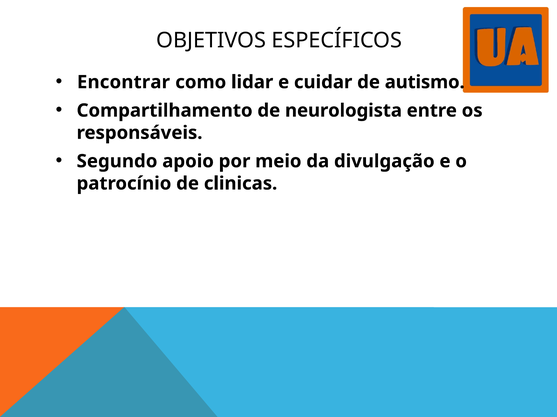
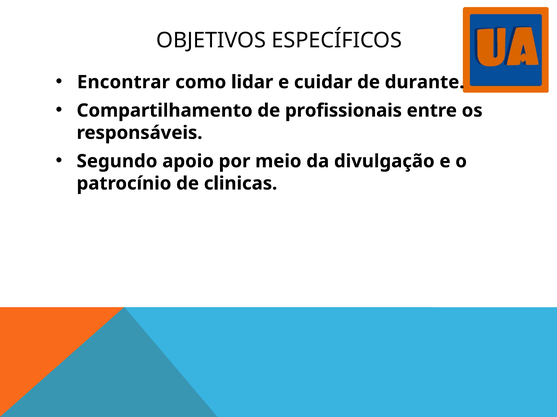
autismo: autismo -> durante (425, 82)
neurologista: neurologista -> profissionais (343, 111)
